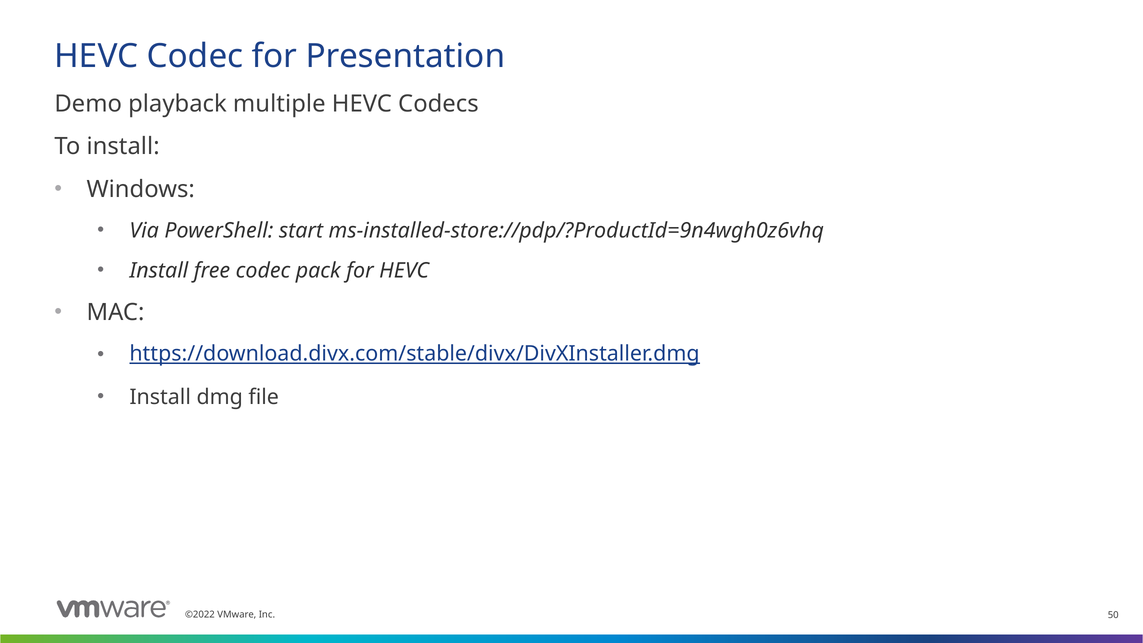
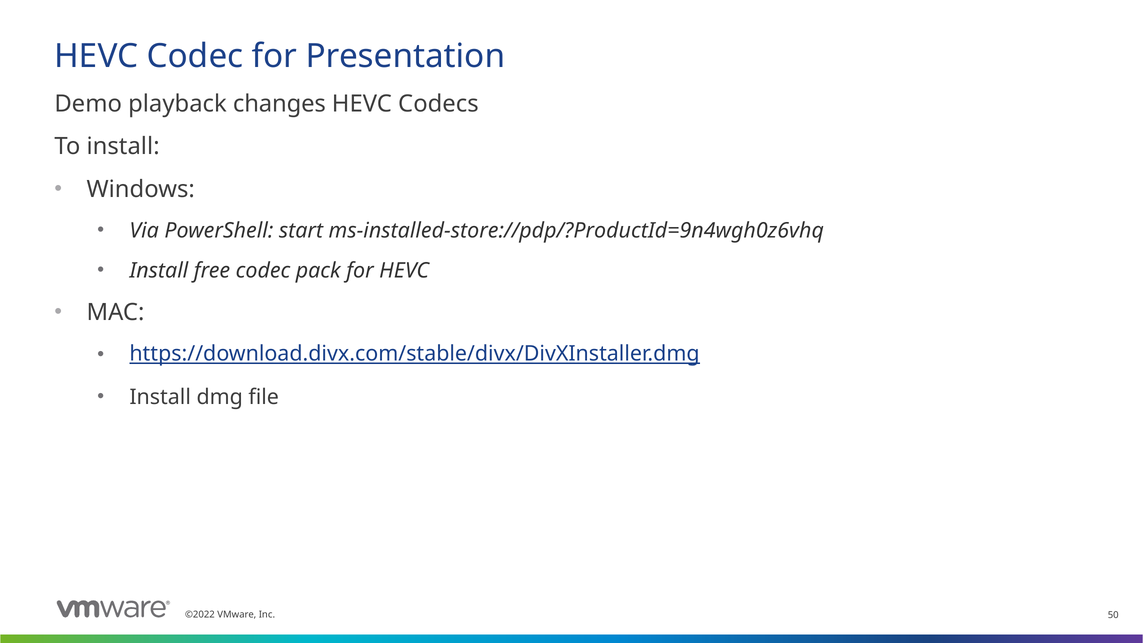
multiple: multiple -> changes (279, 104)
